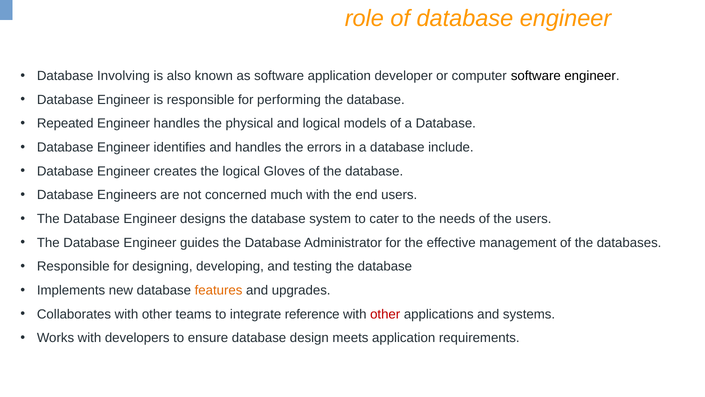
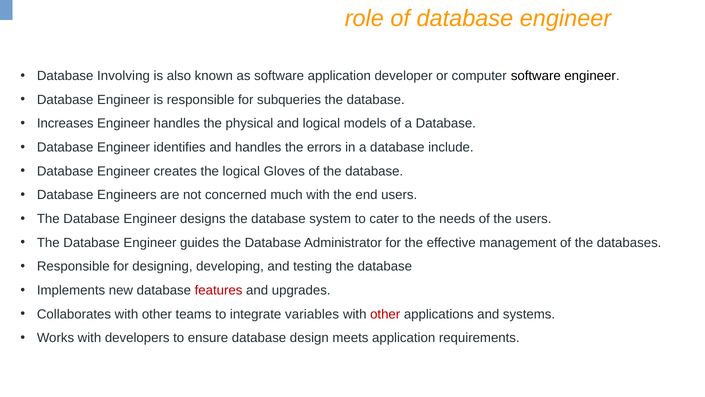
performing: performing -> subqueries (289, 100)
Repeated: Repeated -> Increases (65, 123)
features colour: orange -> red (219, 290)
reference: reference -> variables (312, 314)
